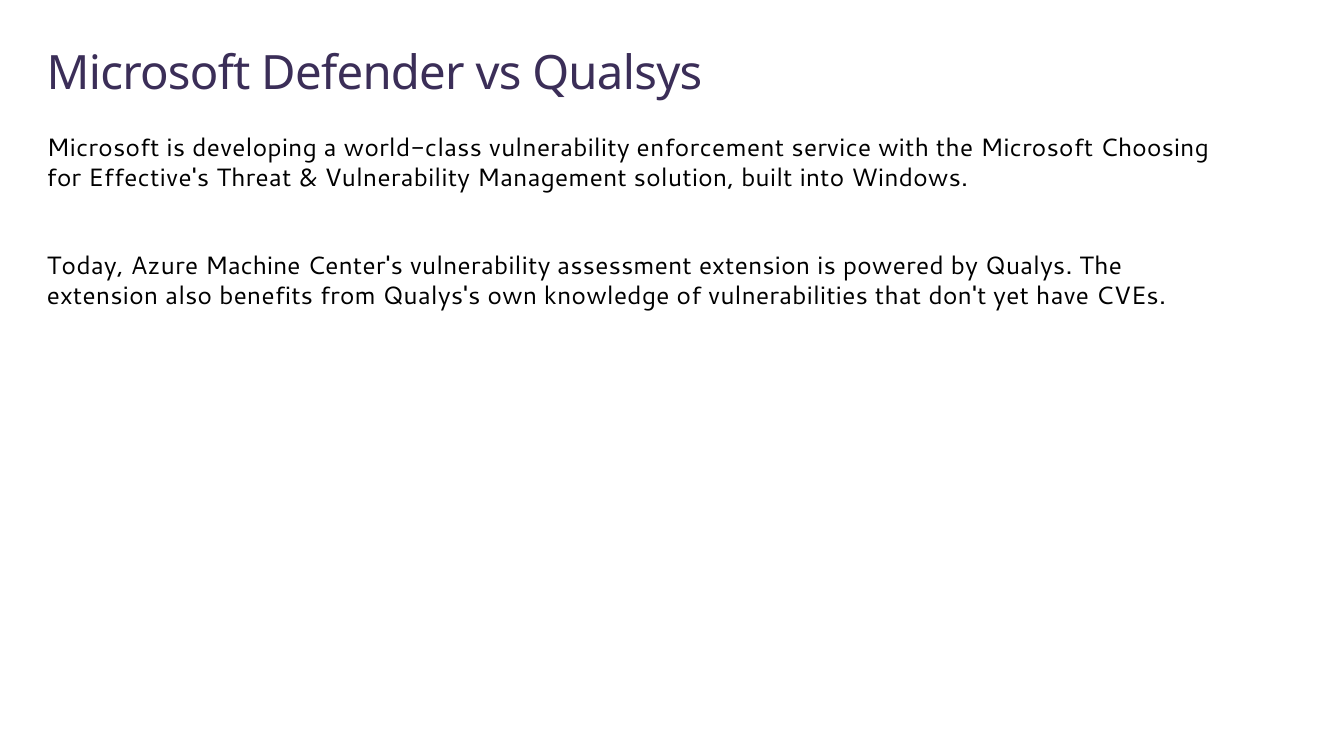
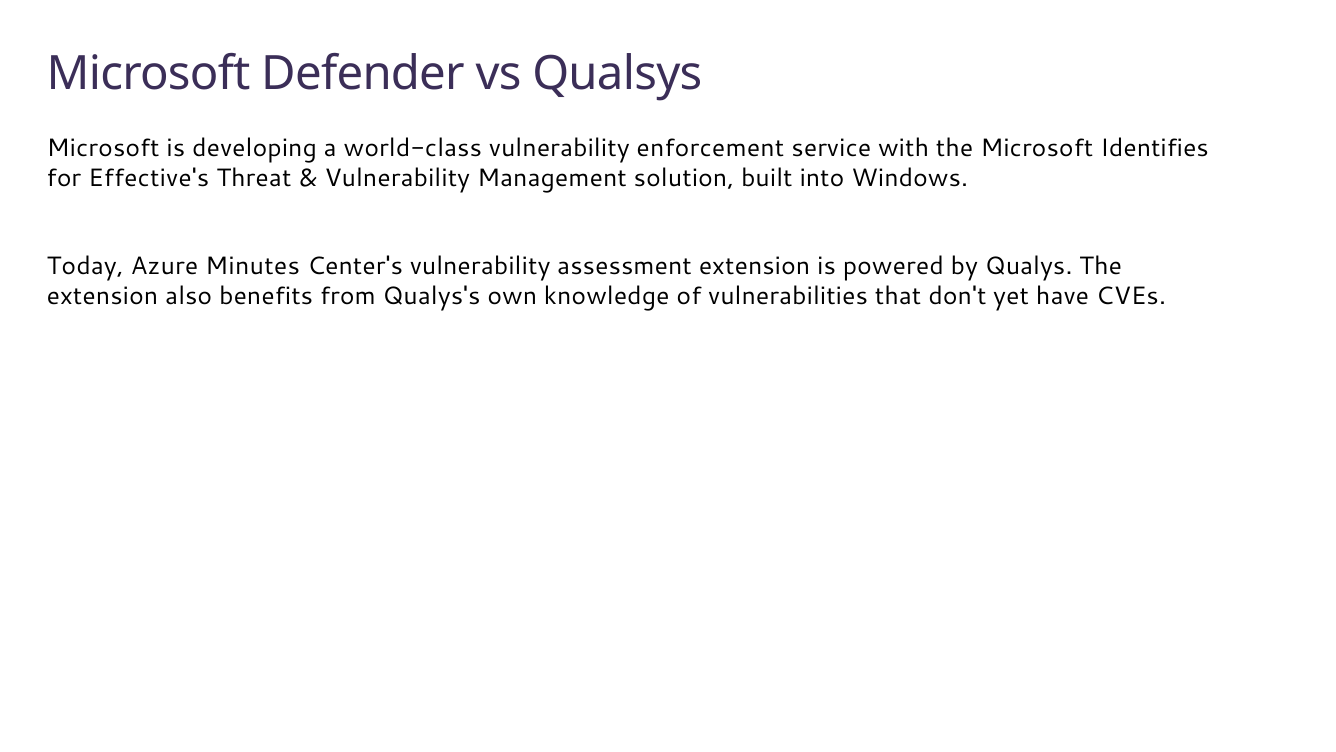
Choosing: Choosing -> Identifies (1154, 148)
Machine: Machine -> Minutes (253, 266)
